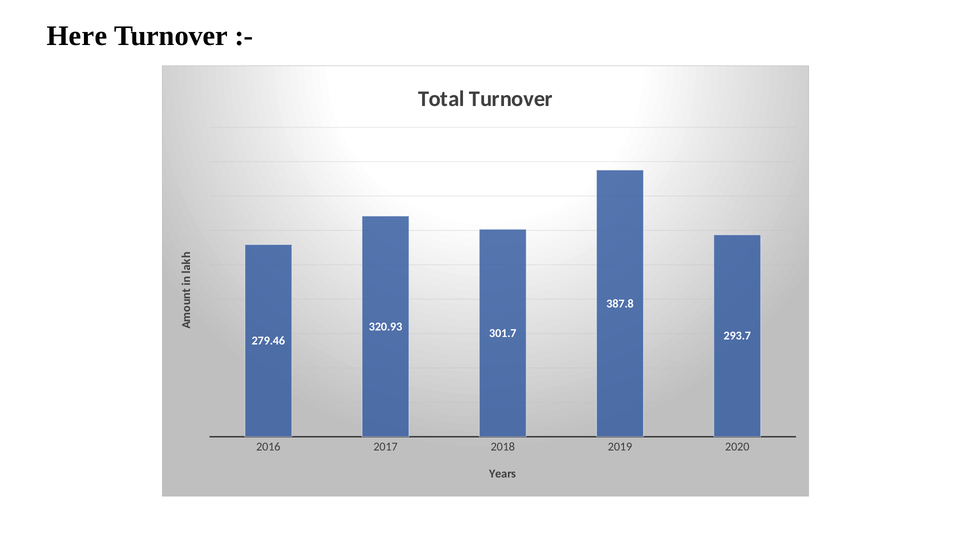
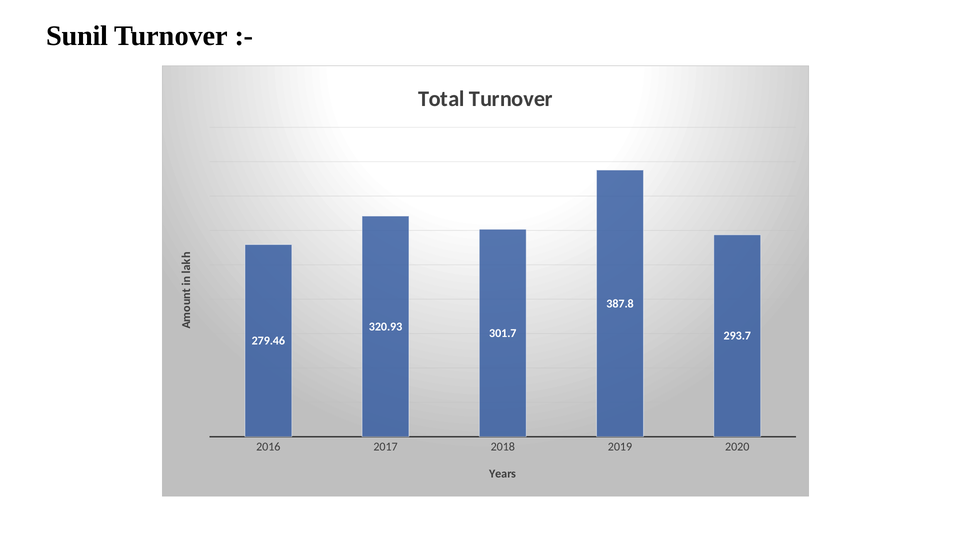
Here: Here -> Sunil (77, 36)
